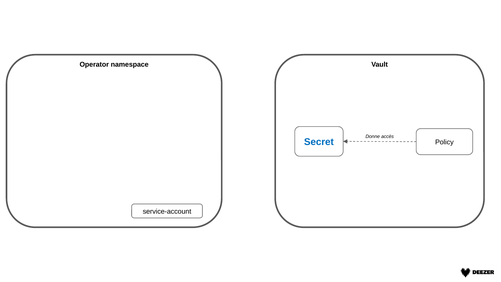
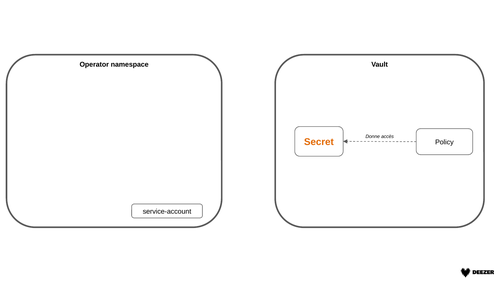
Secret colour: blue -> orange (319, 142)
